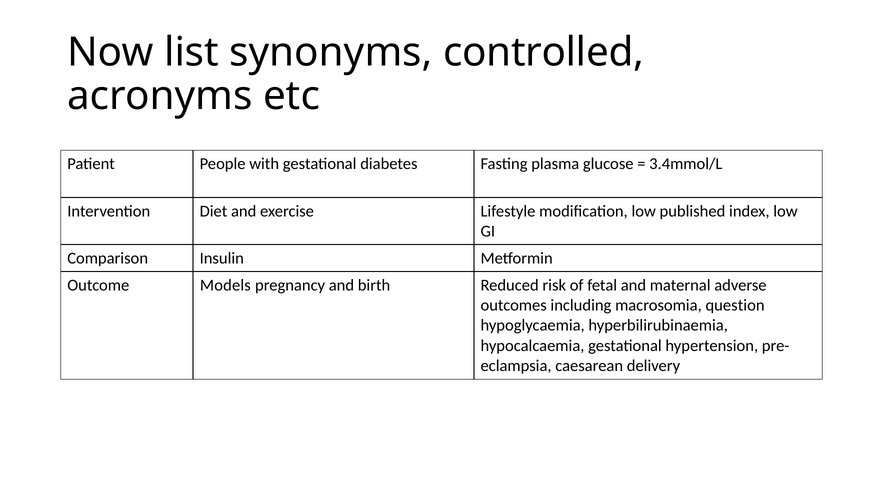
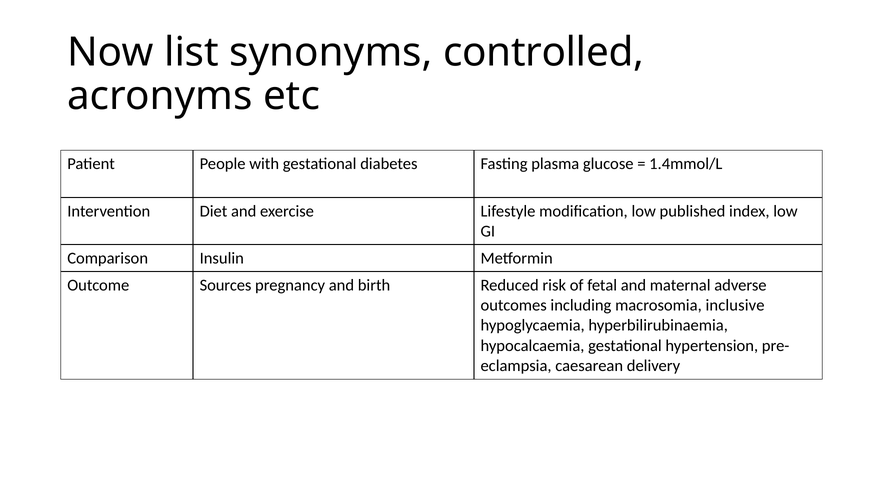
3.4mmol/L: 3.4mmol/L -> 1.4mmol/L (686, 164)
Models: Models -> Sources (226, 285)
question: question -> inclusive (735, 305)
